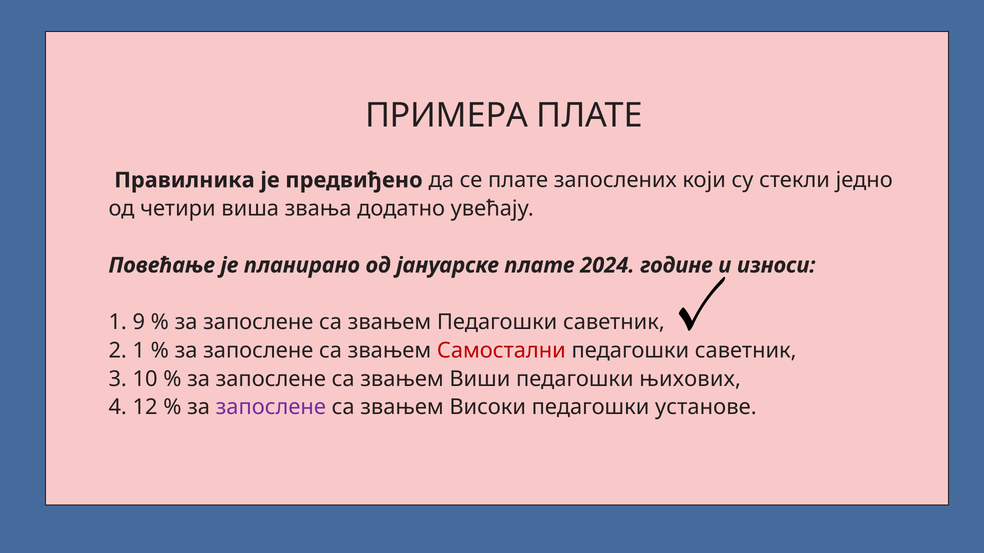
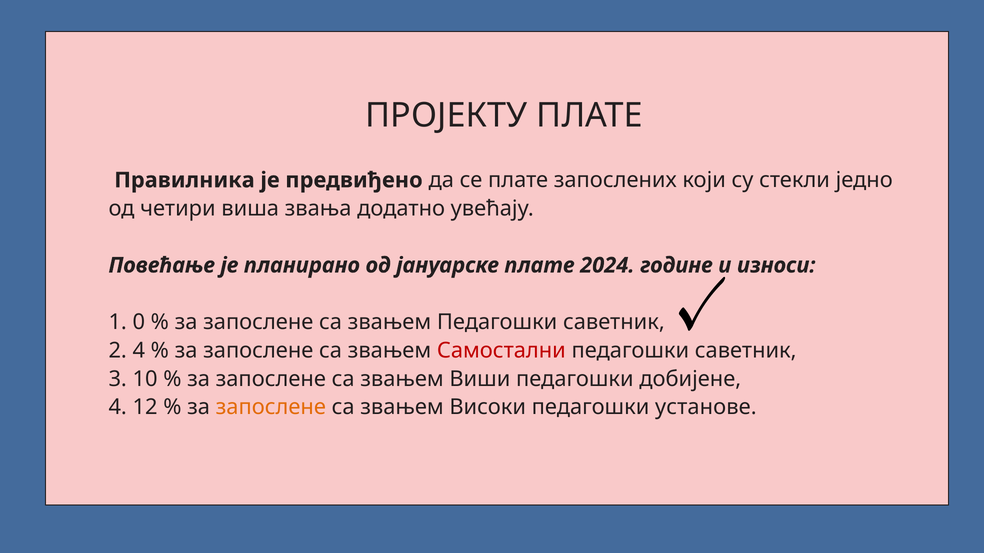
ПРИМЕРА: ПРИМЕРА -> ПРОЈЕКТУ (446, 115)
9: 9 -> 0 (139, 322)
2 1: 1 -> 4 (139, 351)
њихових: њихових -> добијене (690, 379)
запослене colour: purple -> orange (271, 408)
